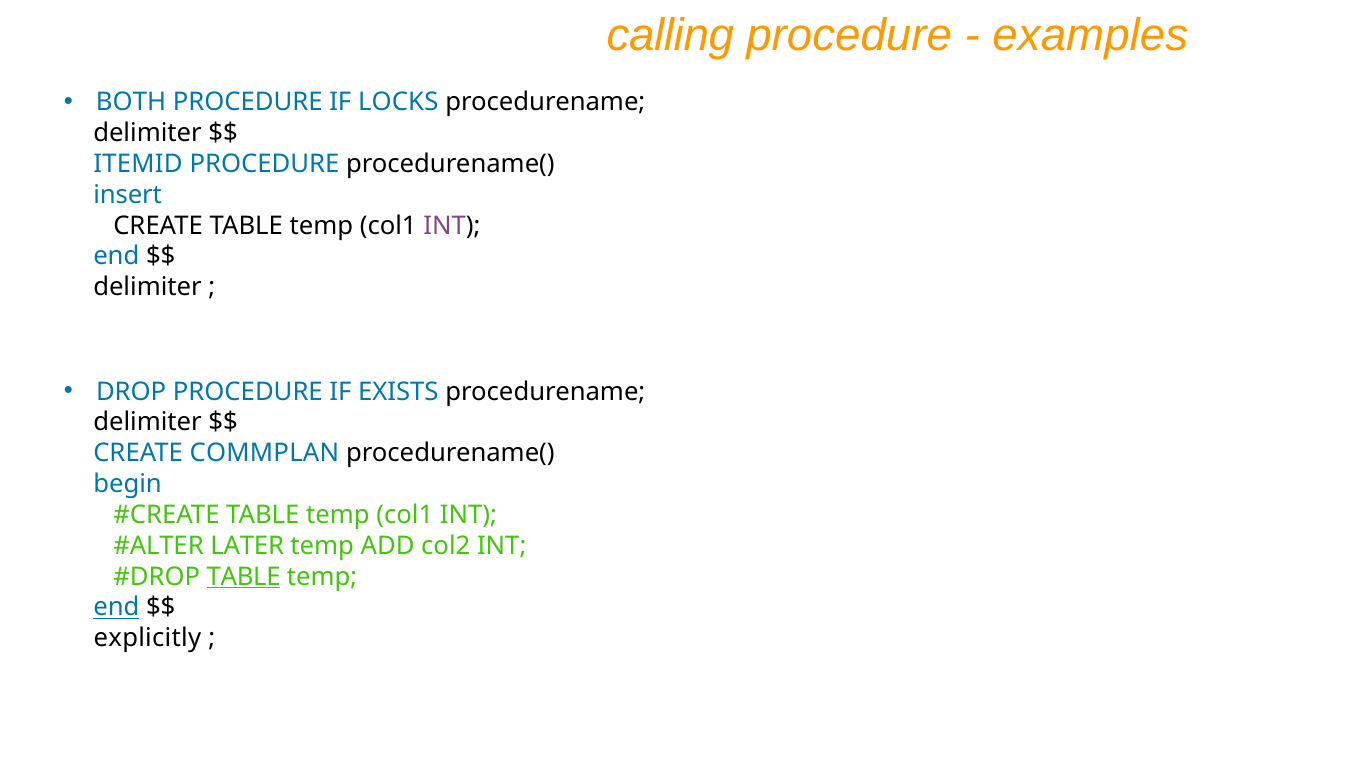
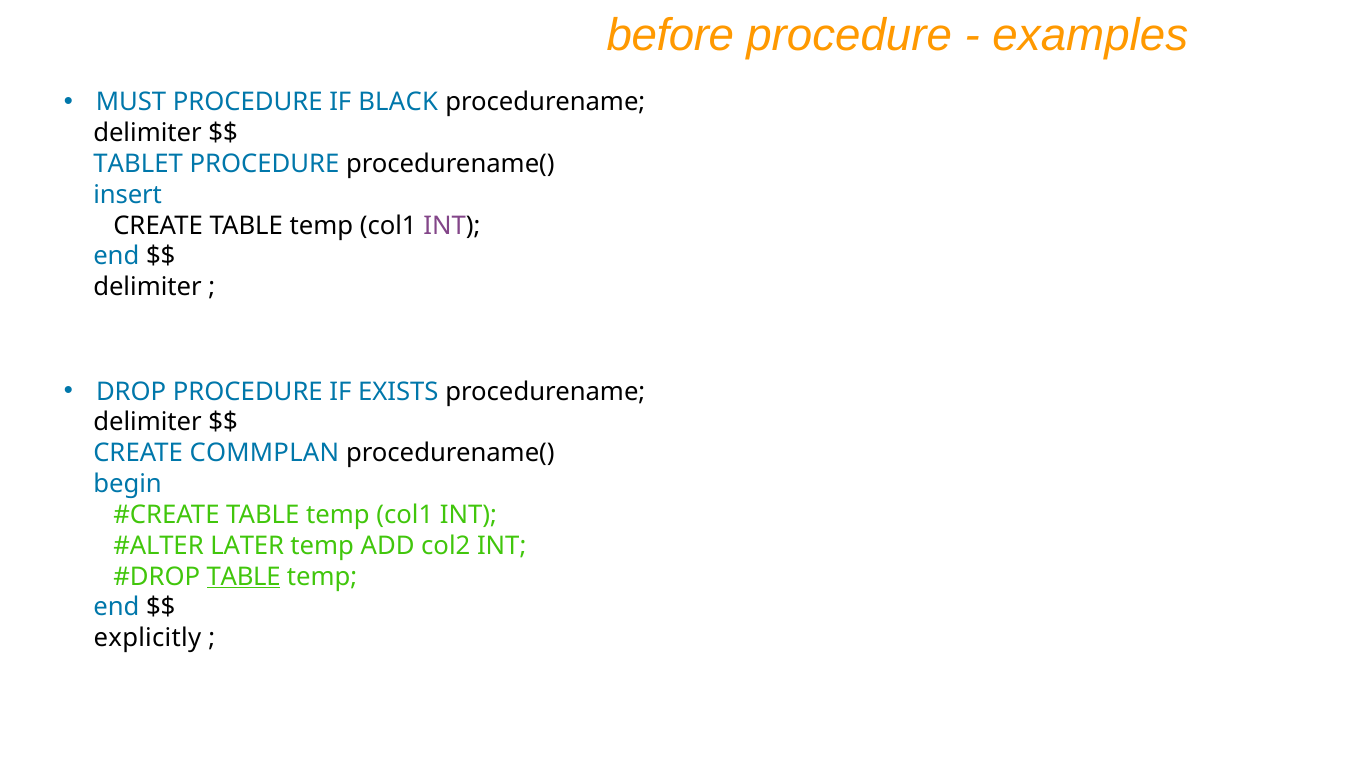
calling: calling -> before (670, 36)
BOTH: BOTH -> MUST (131, 102)
LOCKS: LOCKS -> BLACK (398, 102)
ITEMID: ITEMID -> TABLET (138, 164)
end underline: present -> none (116, 607)
